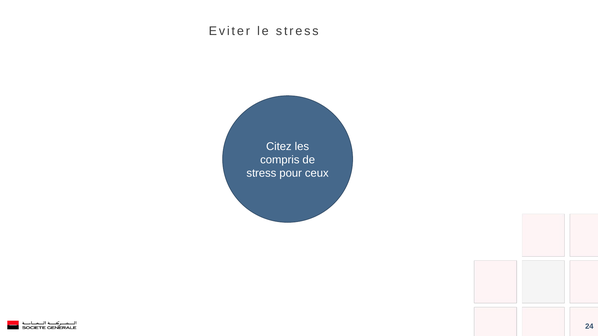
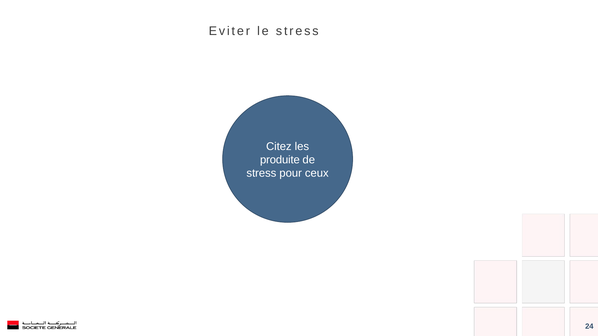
compris: compris -> produite (280, 160)
